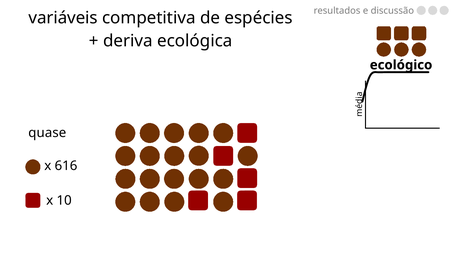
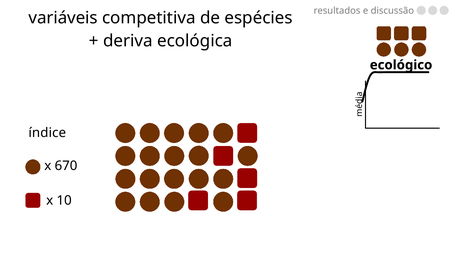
quase: quase -> índice (47, 133)
616: 616 -> 670 (66, 166)
